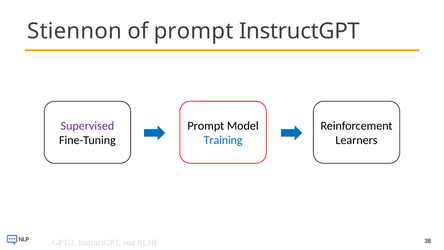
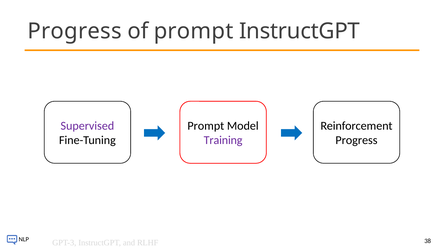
Stiennon: Stiennon -> Progress (75, 31)
Training colour: blue -> purple (223, 140)
Learners: Learners -> Progress (356, 140)
